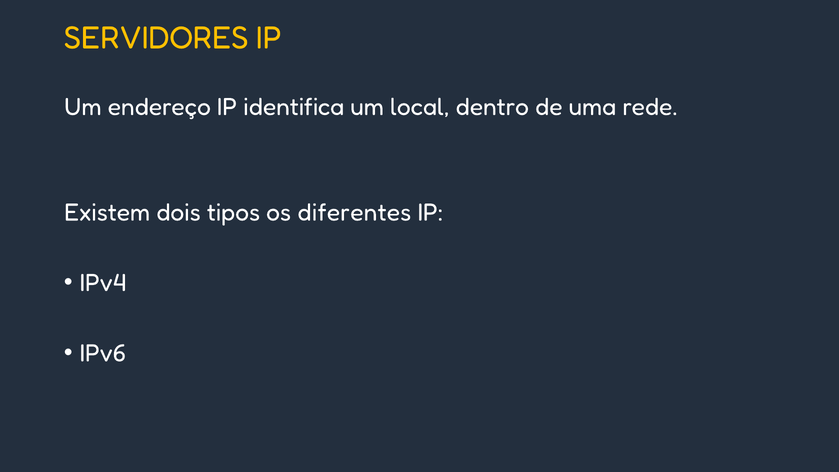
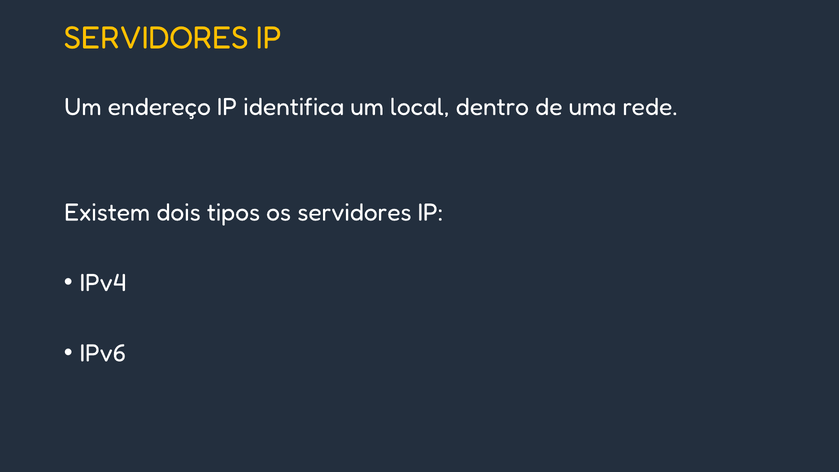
os diferentes: diferentes -> servidores (354, 212)
